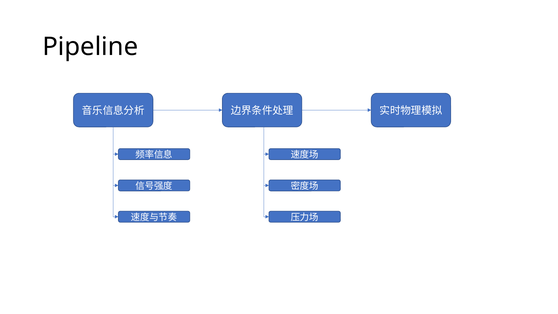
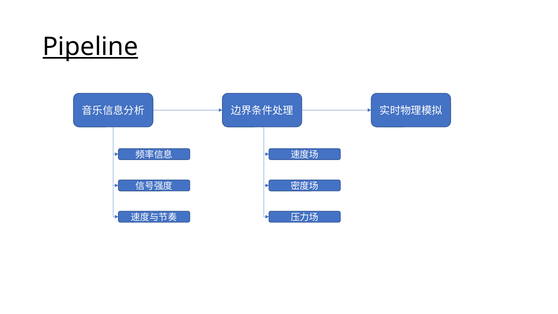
Pipeline underline: none -> present (90, 47)
